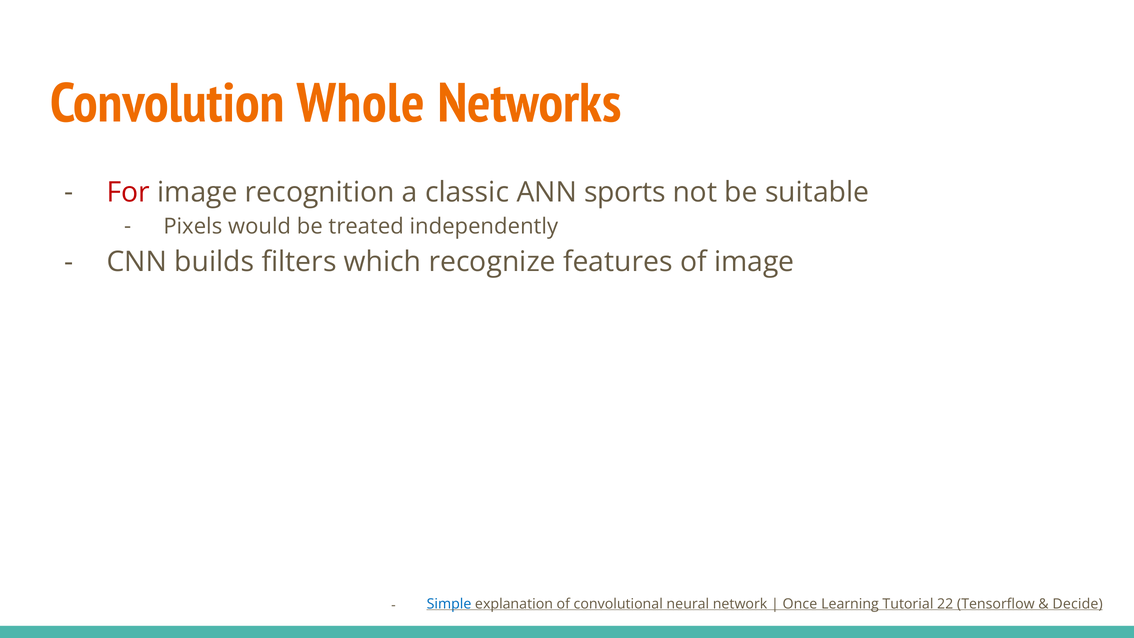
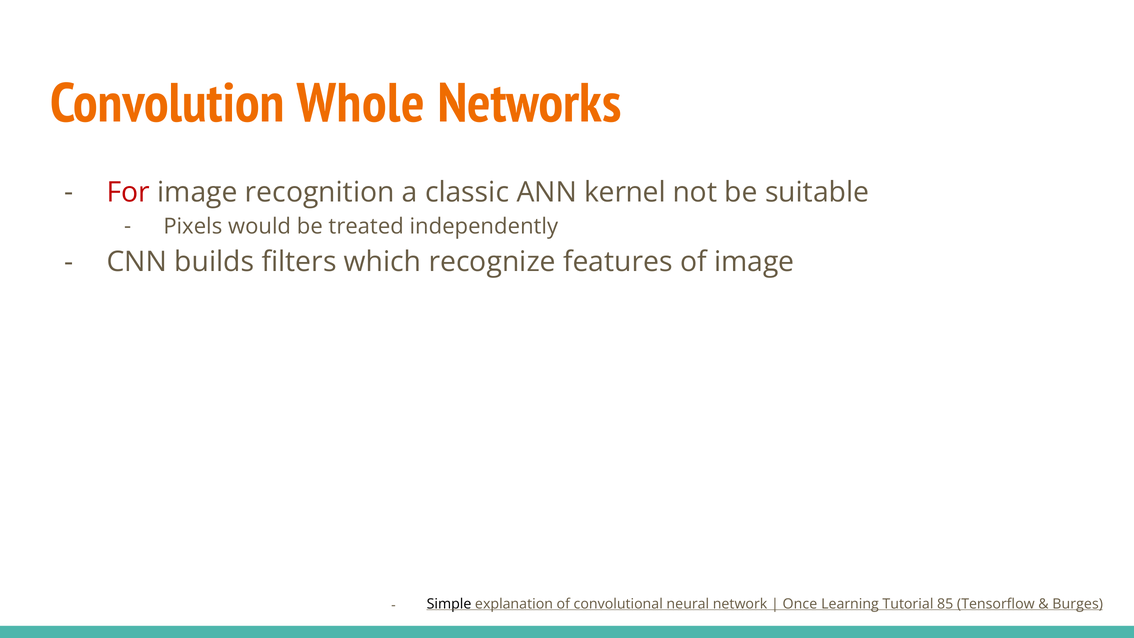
sports: sports -> kernel (625, 192)
Simple colour: blue -> black (449, 604)
22: 22 -> 85 (945, 604)
Decide: Decide -> Burges (1078, 604)
